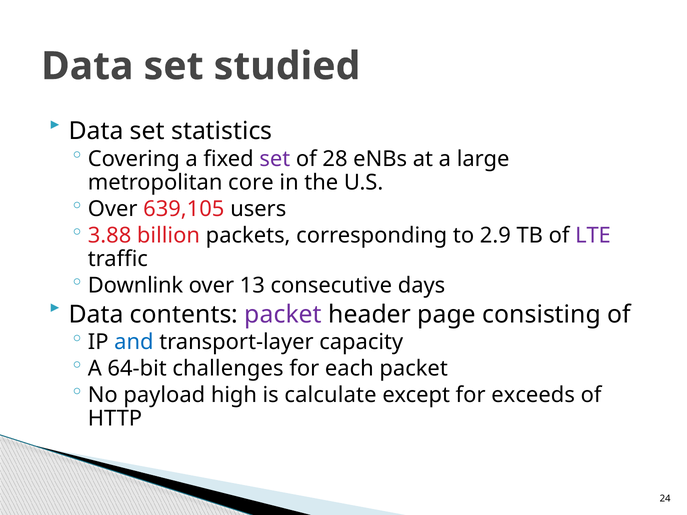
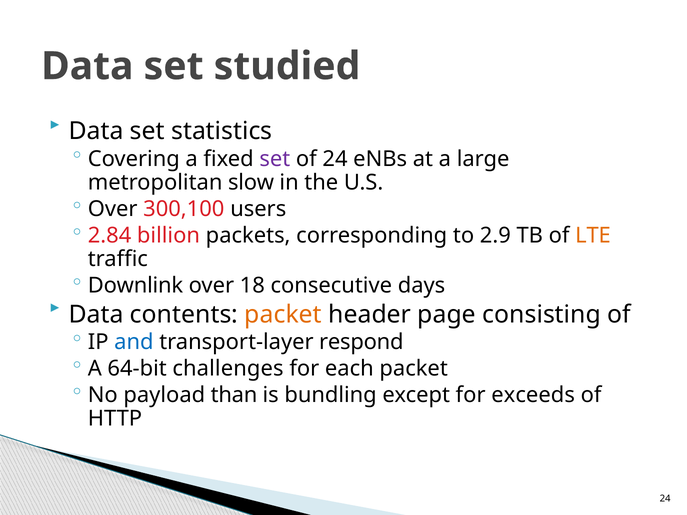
of 28: 28 -> 24 (335, 159)
core: core -> slow (251, 183)
639,105: 639,105 -> 300,100 (184, 209)
3.88: 3.88 -> 2.84 (110, 236)
LTE colour: purple -> orange (593, 236)
13: 13 -> 18 (252, 286)
packet colour: purple -> orange (283, 315)
capacity: capacity -> respond (361, 342)
high: high -> than (234, 395)
calculate: calculate -> bundling (331, 395)
